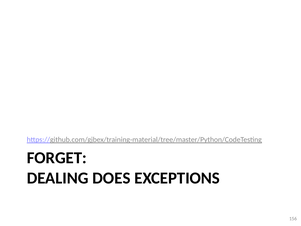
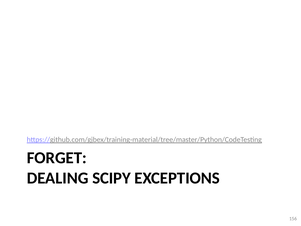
DOES: DOES -> SCIPY (111, 178)
